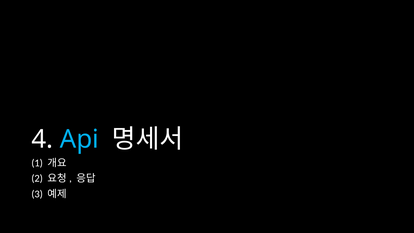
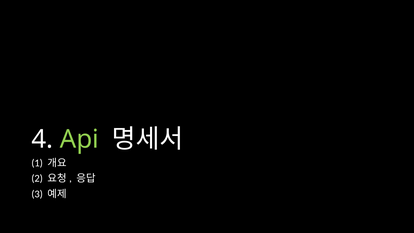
Api colour: light blue -> light green (79, 139)
